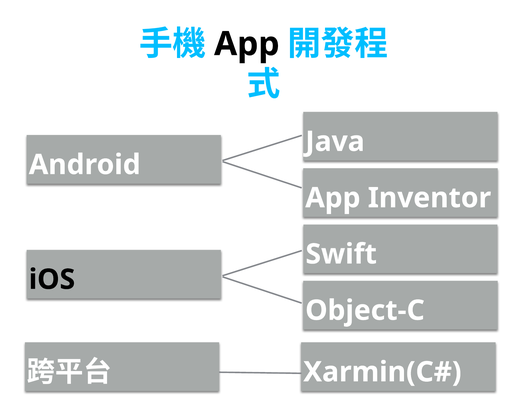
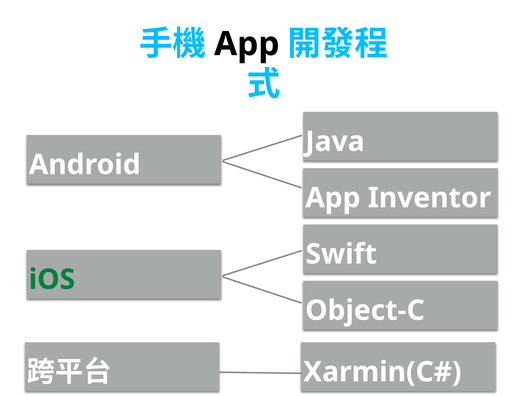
iOS colour: black -> green (52, 279)
